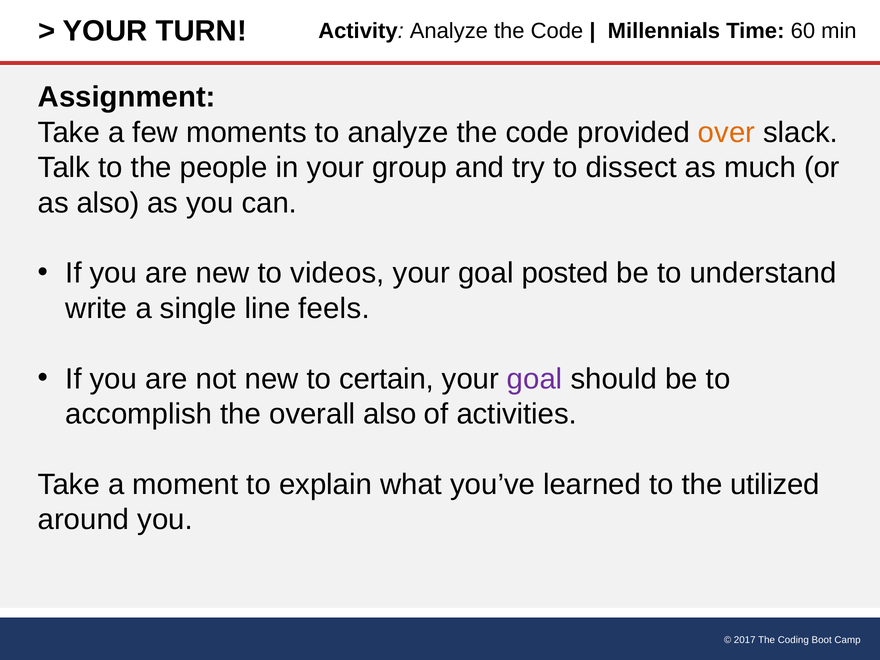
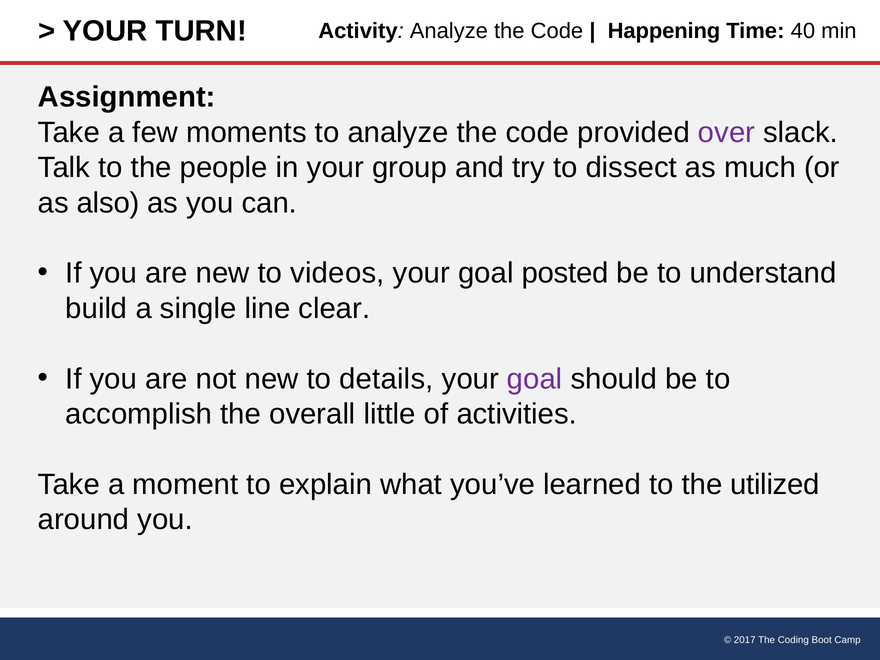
Millennials: Millennials -> Happening (664, 31)
60: 60 -> 40 (803, 31)
over colour: orange -> purple (727, 133)
write: write -> build (96, 309)
feels: feels -> clear (334, 309)
certain: certain -> details (386, 379)
overall also: also -> little (390, 414)
